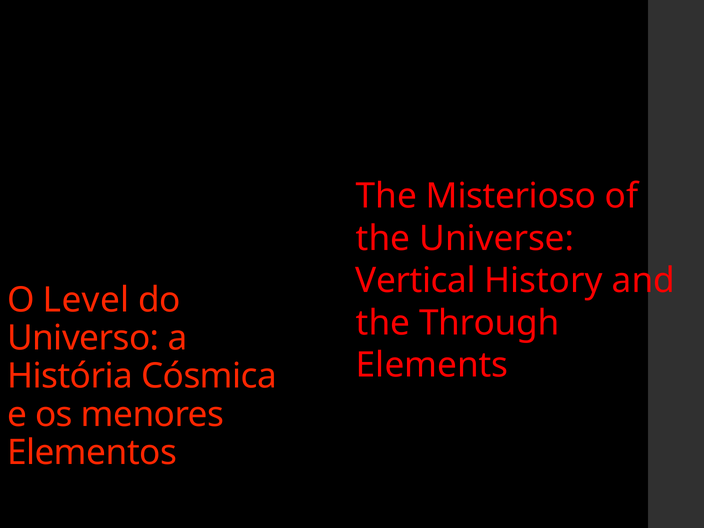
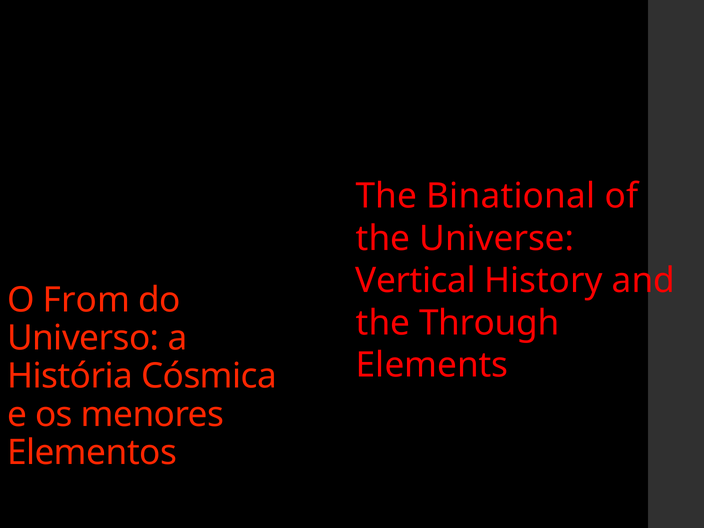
Misterioso: Misterioso -> Binational (511, 196)
Level: Level -> From (86, 300)
